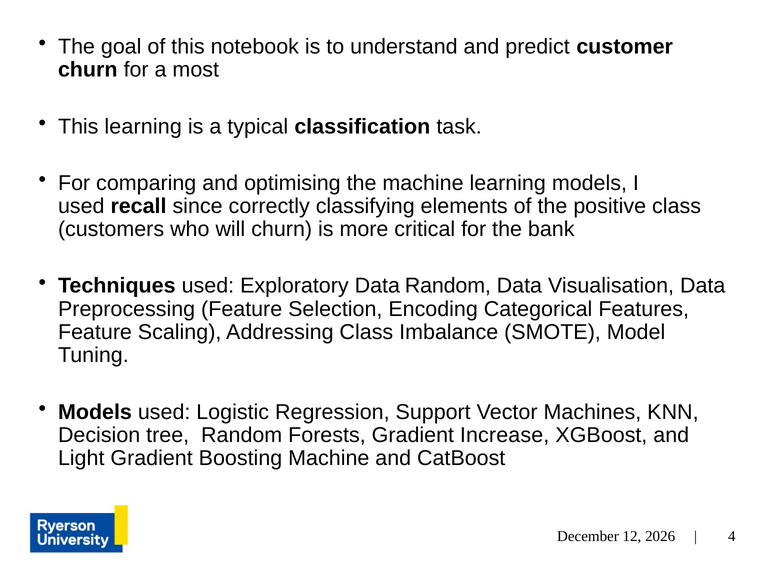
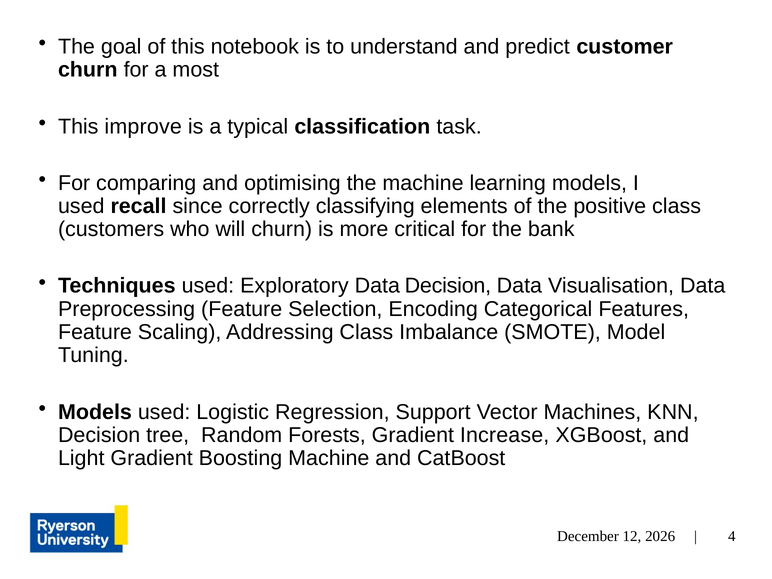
This learning: learning -> improve (143, 126)
Data Random: Random -> Decision (448, 286)
